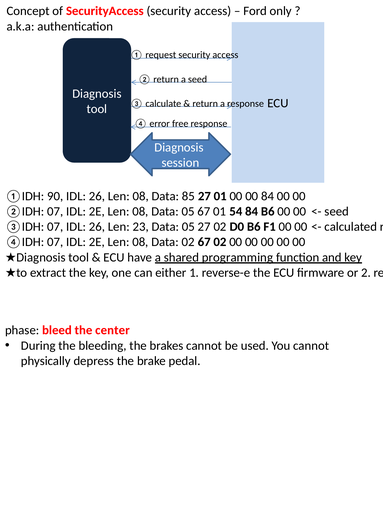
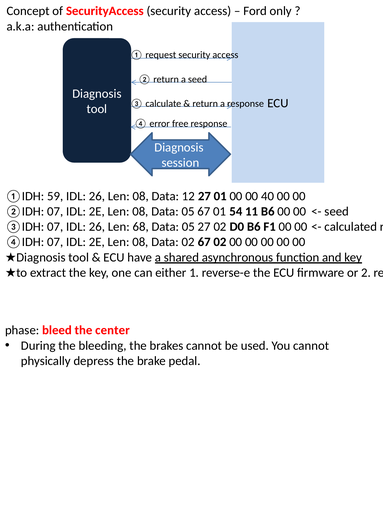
90: 90 -> 59 (55, 196)
85: 85 -> 12 (188, 196)
00 84: 84 -> 40 (268, 196)
54 84: 84 -> 11 (252, 212)
23: 23 -> 68 (141, 227)
programming: programming -> asynchronous (238, 258)
